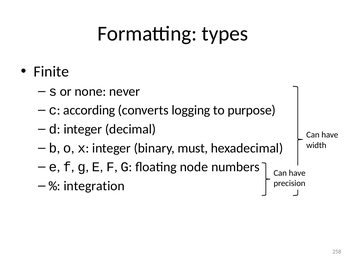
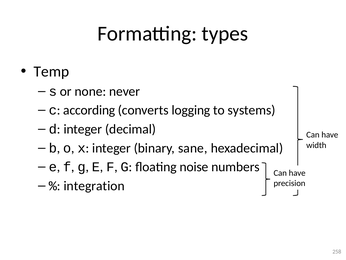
Finite: Finite -> Temp (51, 71)
purpose: purpose -> systems (252, 110)
must: must -> sane (193, 148)
node: node -> noise (194, 167)
